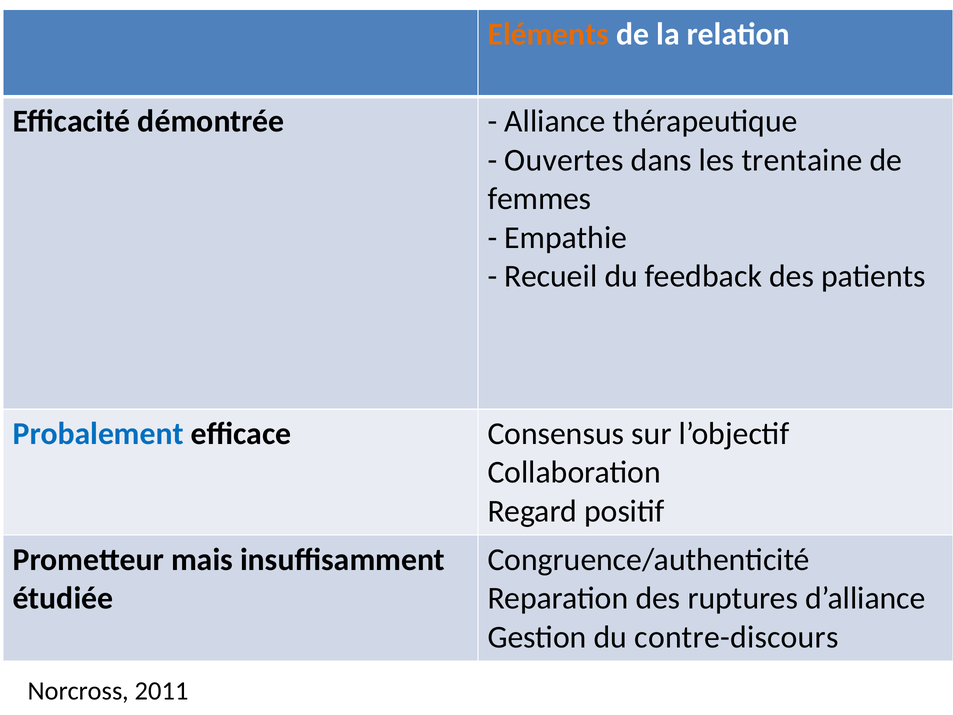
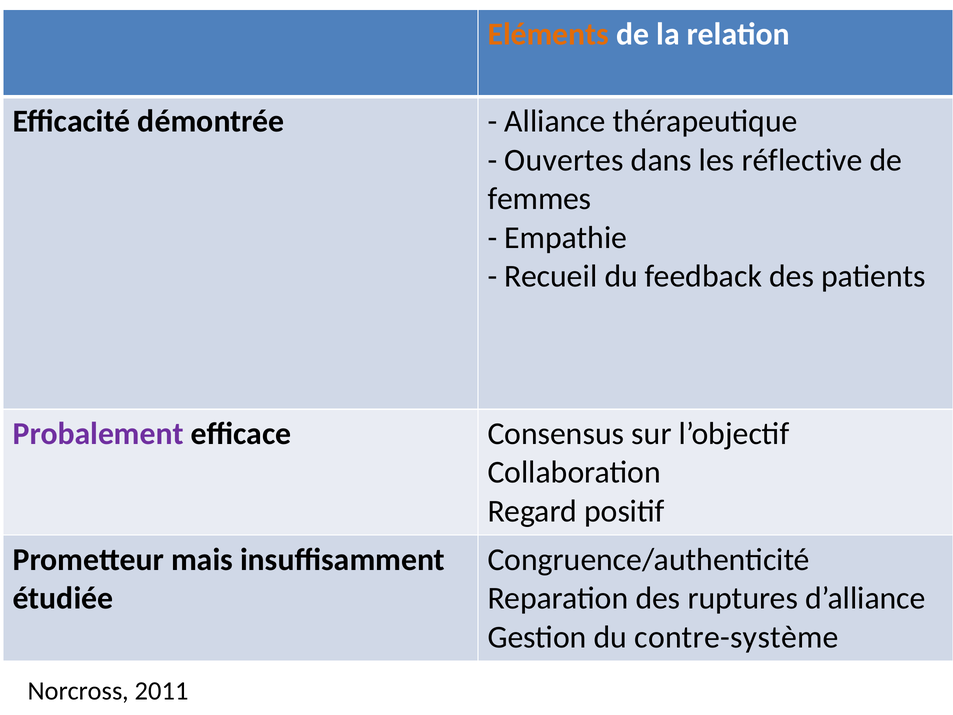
trentaine: trentaine -> réflective (802, 160)
Probalement colour: blue -> purple (98, 434)
contre-discours: contre-discours -> contre-système (736, 637)
